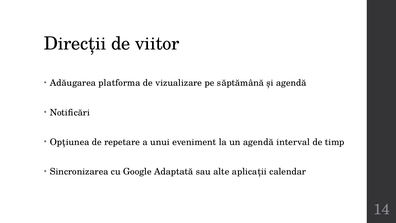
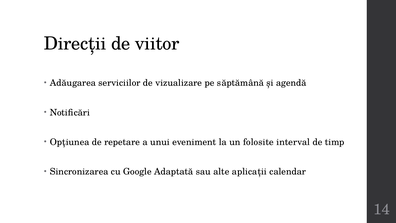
platforma: platforma -> serviciilor (119, 83)
un agendă: agendă -> folosite (258, 142)
